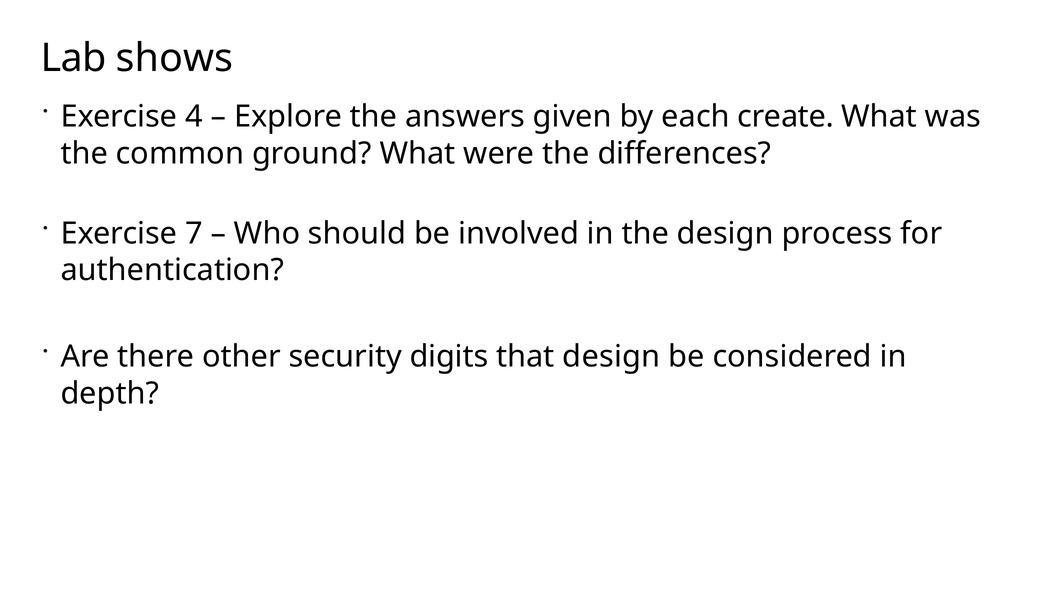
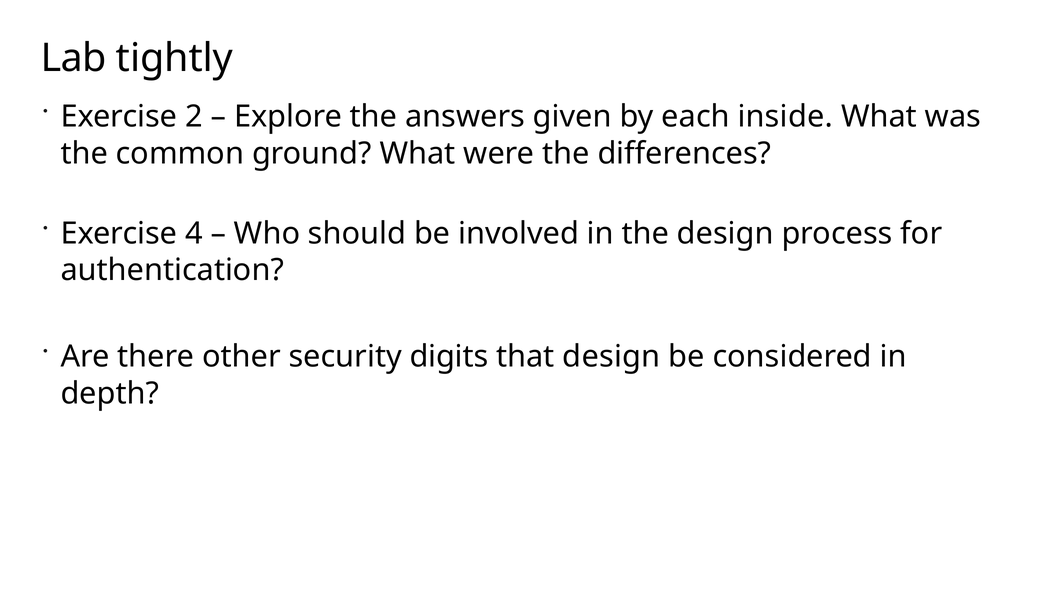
shows: shows -> tightly (175, 58)
4: 4 -> 2 (194, 116)
create: create -> inside (785, 116)
7: 7 -> 4 (194, 233)
